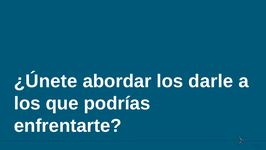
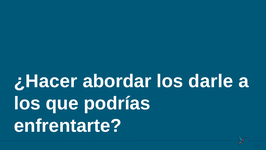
¿Únete: ¿Únete -> ¿Hacer (46, 81)
